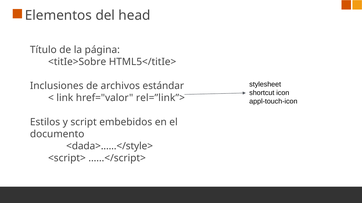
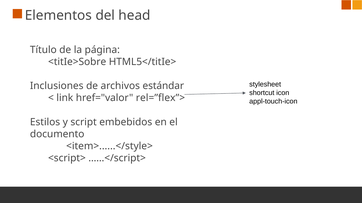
rel=”link”>: rel=”link”> -> rel=”flex”> (160, 98)
<dada>......</style>: <dada>......</style> -> <item>......</style> (110, 146)
